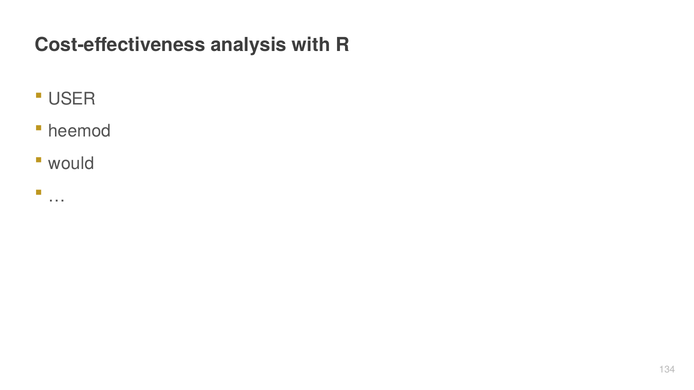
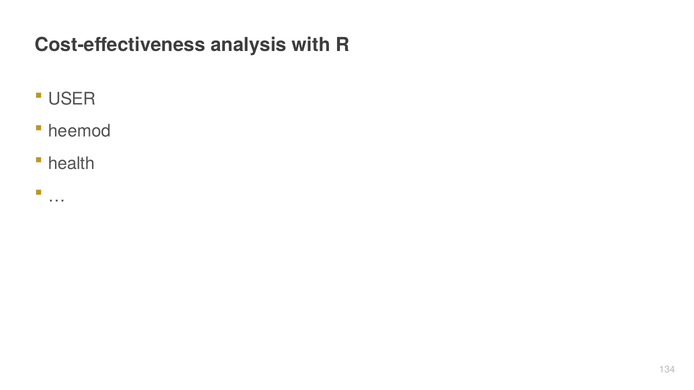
would: would -> health (72, 164)
